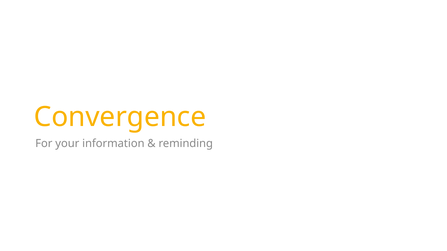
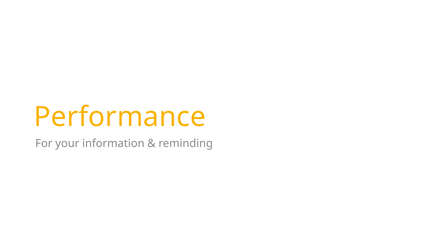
Convergence: Convergence -> Performance (120, 117)
